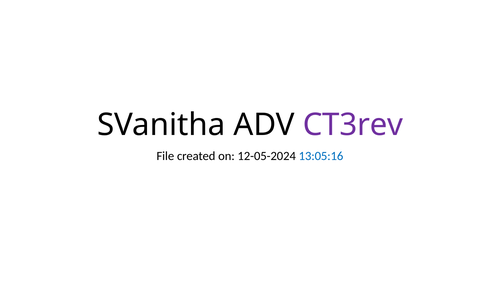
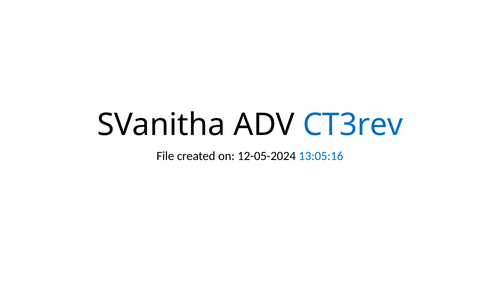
CT3rev colour: purple -> blue (353, 125)
